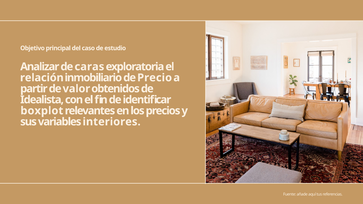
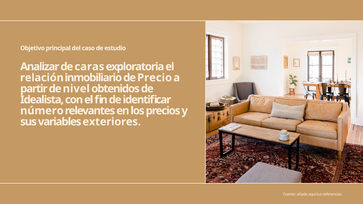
valor: valor -> nivel (76, 89)
boxplot: boxplot -> número (42, 111)
interiores: interiores -> exteriores (112, 122)
